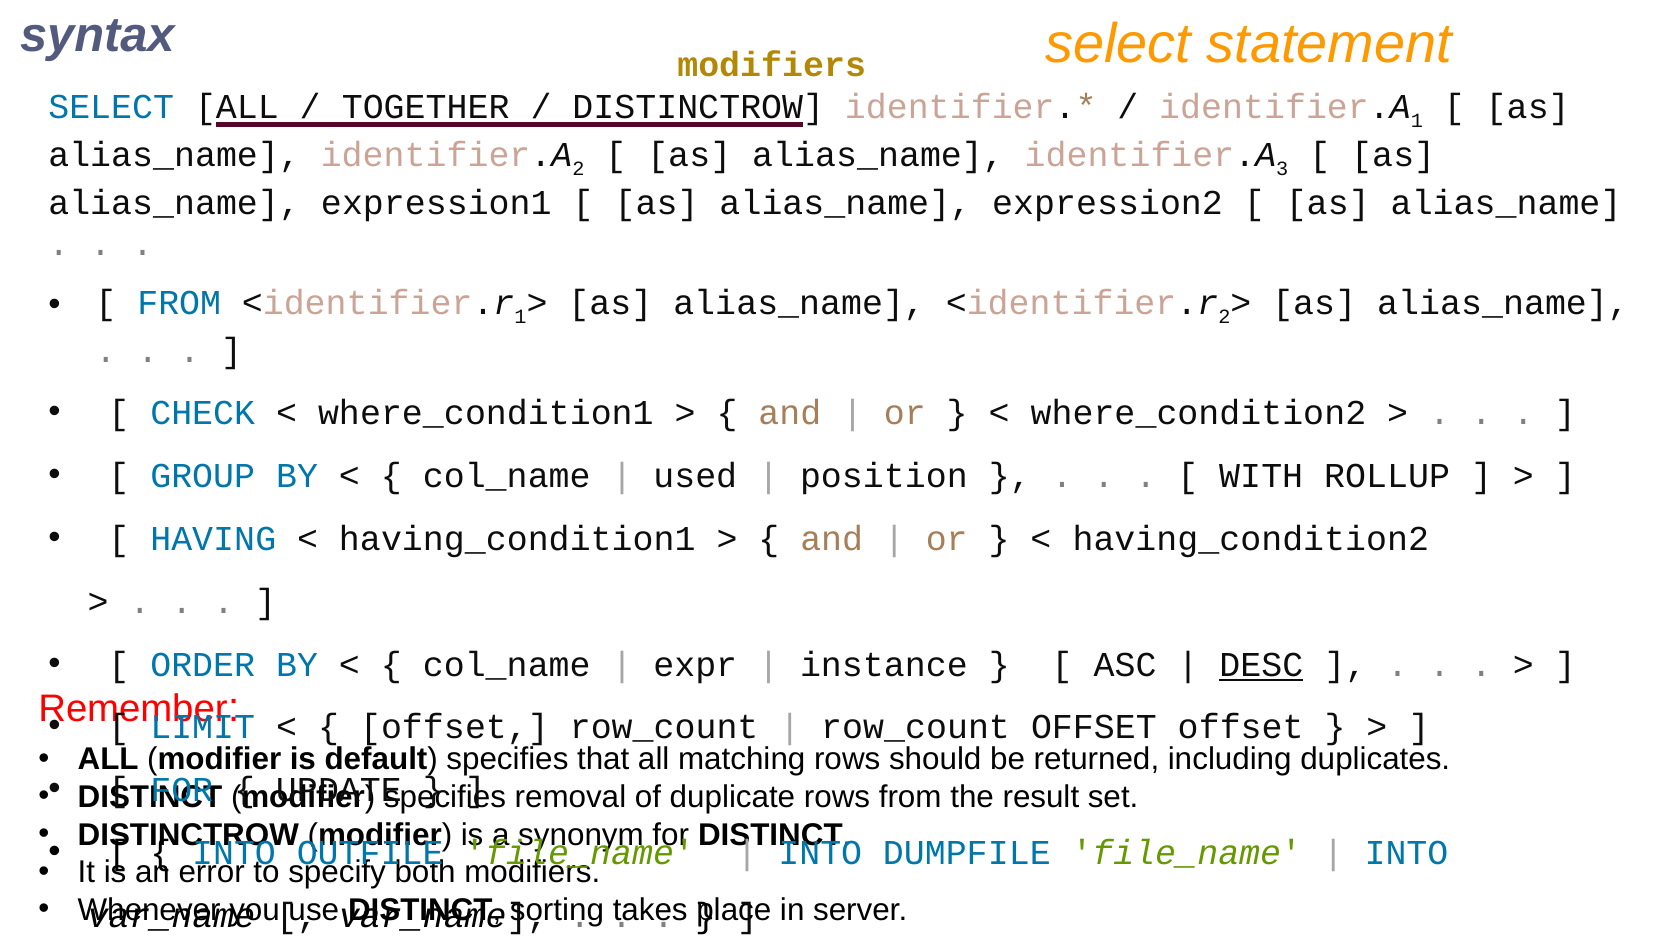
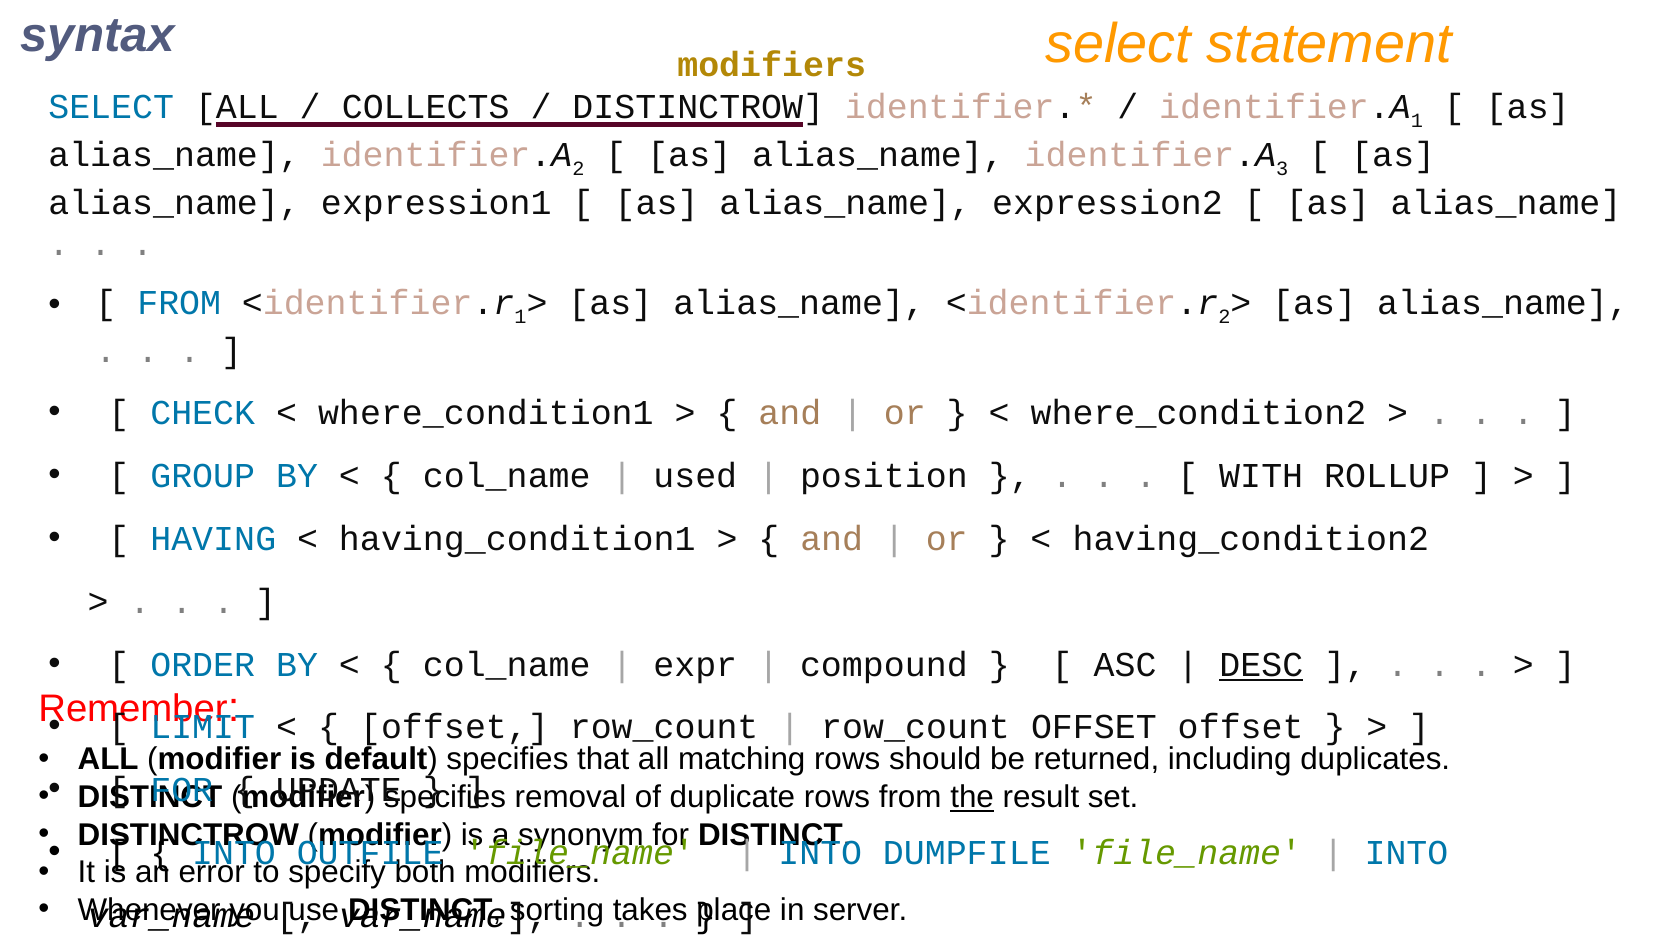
TOGETHER: TOGETHER -> COLLECTS (426, 107)
instance: instance -> compound (884, 664)
the underline: none -> present (972, 797)
